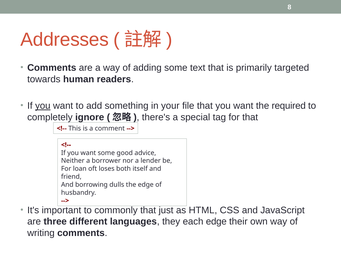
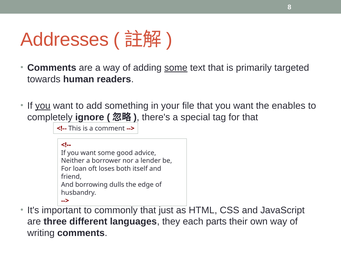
some underline: none -> present (176, 68)
required: required -> enables (289, 106)
each edge: edge -> parts (216, 221)
